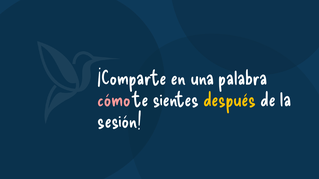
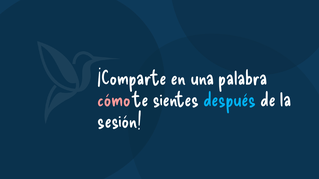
después colour: yellow -> light blue (230, 100)
